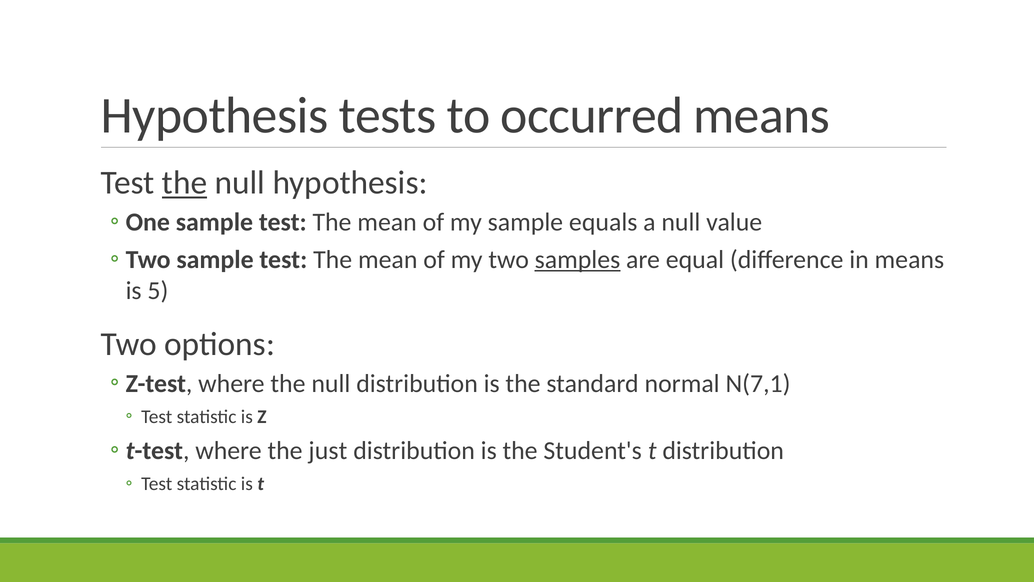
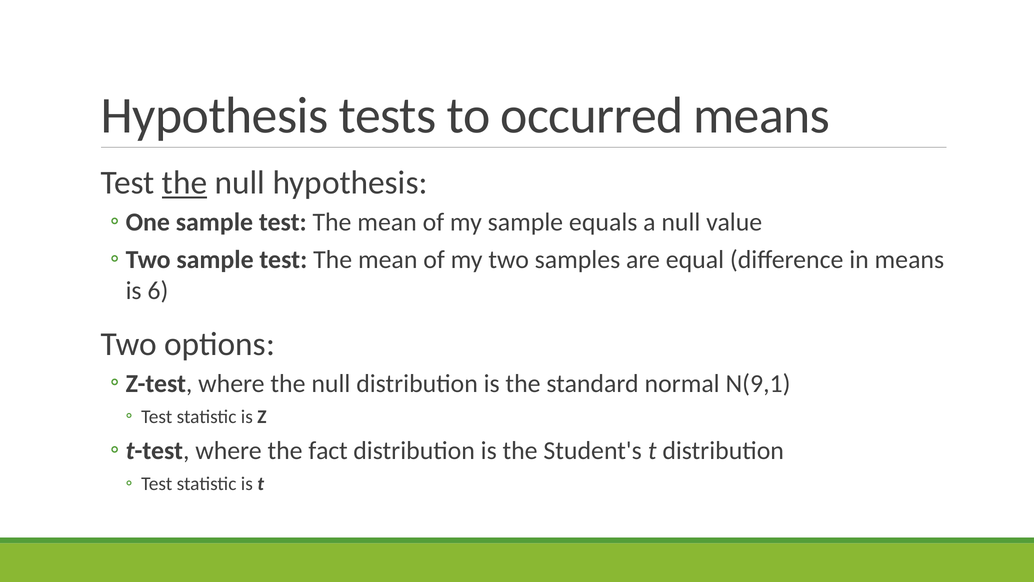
samples underline: present -> none (577, 260)
5: 5 -> 6 (158, 291)
N(7,1: N(7,1 -> N(9,1 (758, 383)
just: just -> fact (328, 451)
